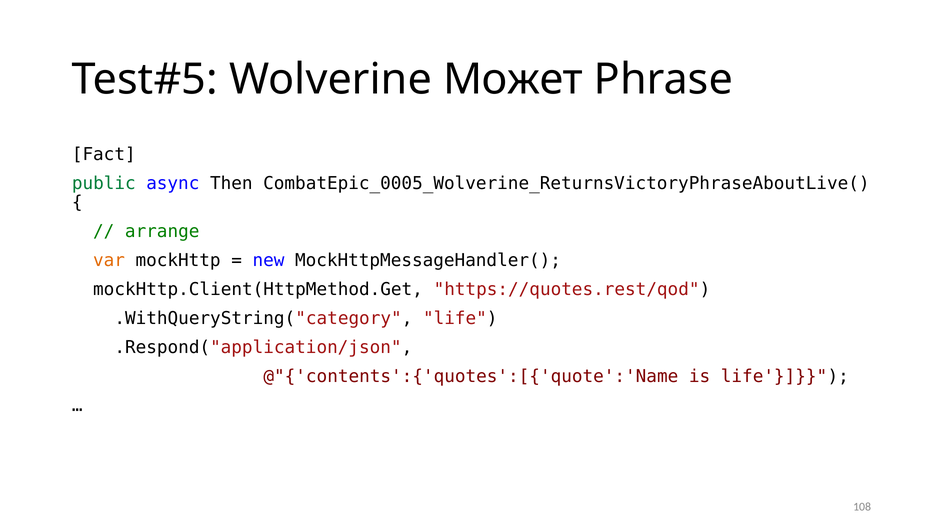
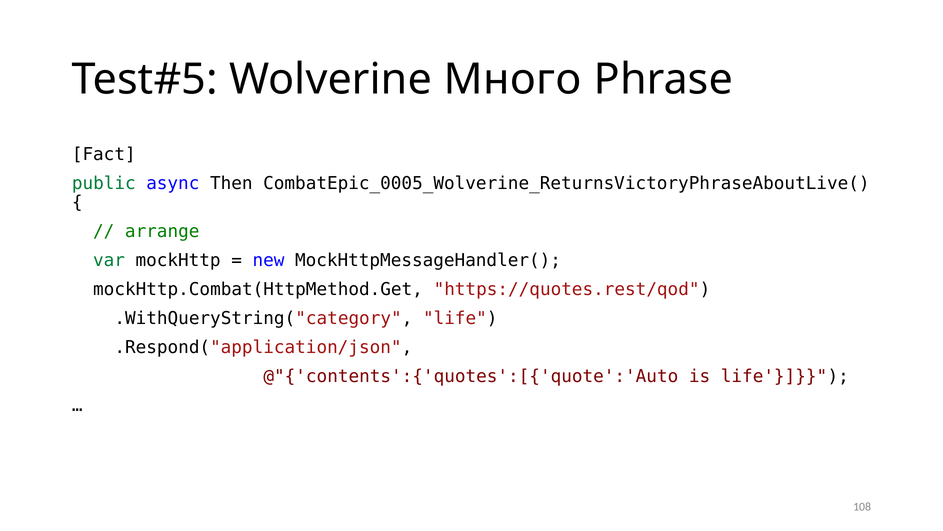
Может: Может -> Много (513, 79)
var colour: orange -> green (109, 260)
mockHttp.Client(HttpMethod.Get: mockHttp.Client(HttpMethod.Get -> mockHttp.Combat(HttpMethod.Get (258, 289)
@"{'contents':{'quotes':[{'quote':'Name: @"{'contents':{'quotes':[{'quote':'Name -> @"{'contents':{'quotes':[{'quote':'Auto (471, 376)
